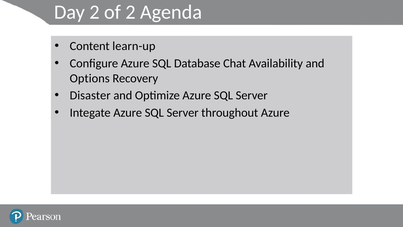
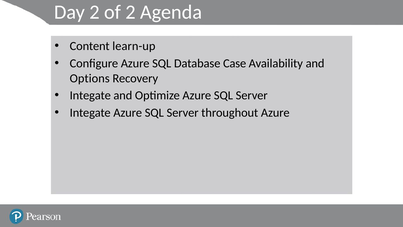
Chat: Chat -> Case (235, 63)
Disaster: Disaster -> Integate (90, 95)
